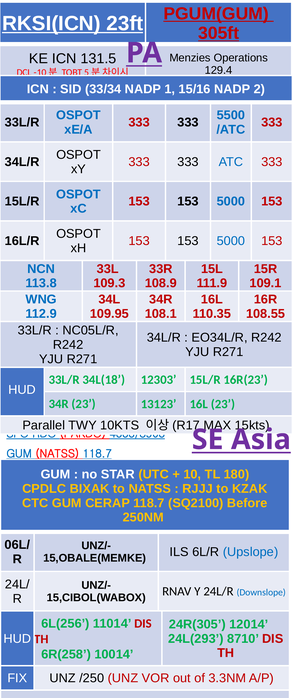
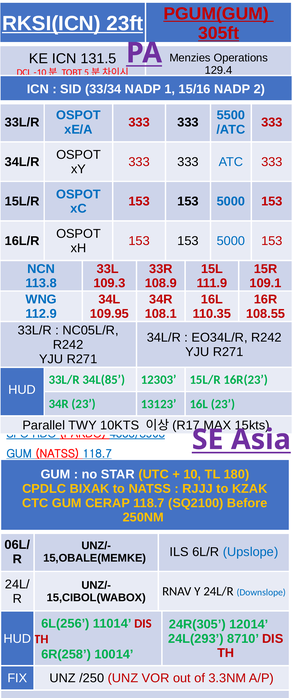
34L(18: 34L(18 -> 34L(85 (104, 380)
